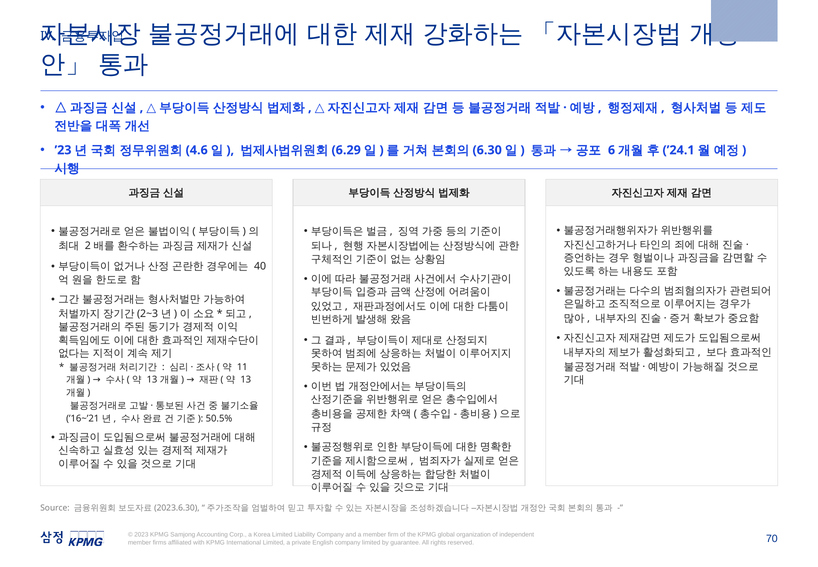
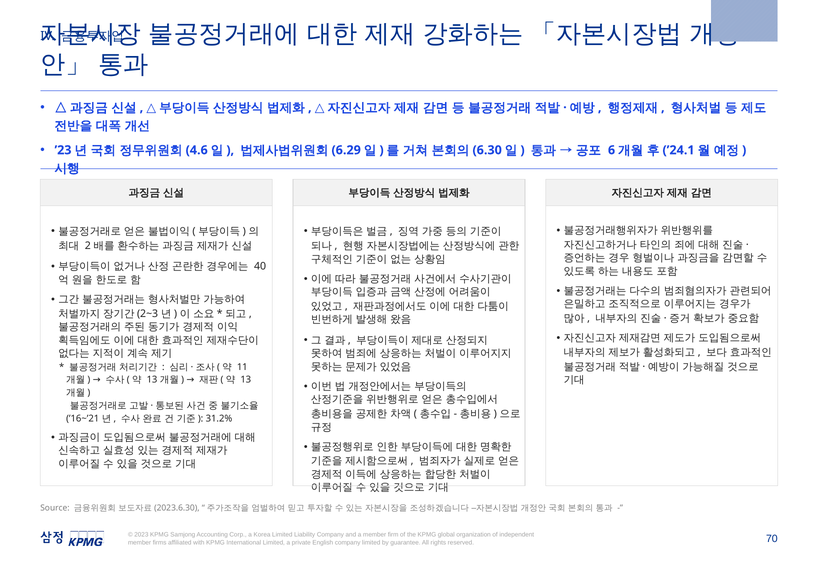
50.5%: 50.5% -> 31.2% (219, 418)
